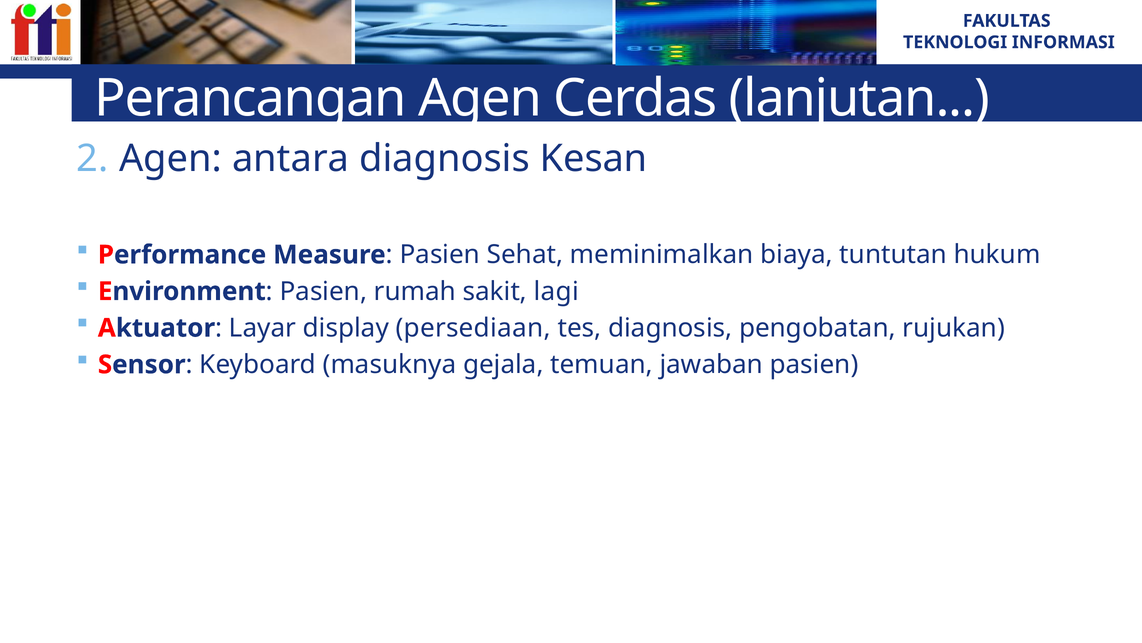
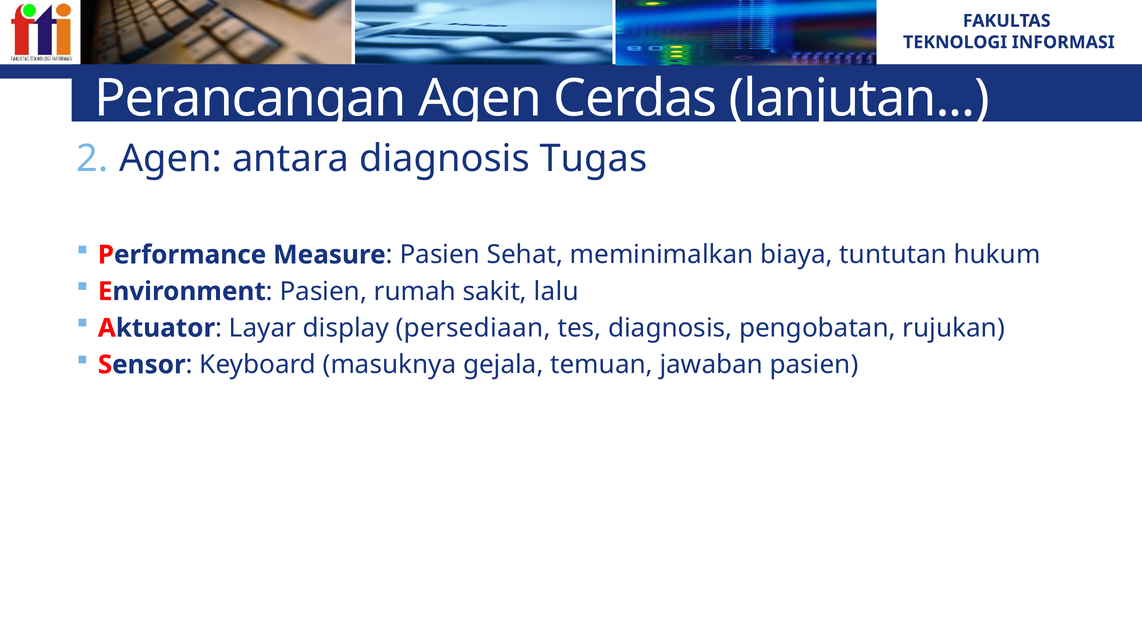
Kesan: Kesan -> Tugas (594, 158)
lagi: lagi -> lalu (556, 291)
